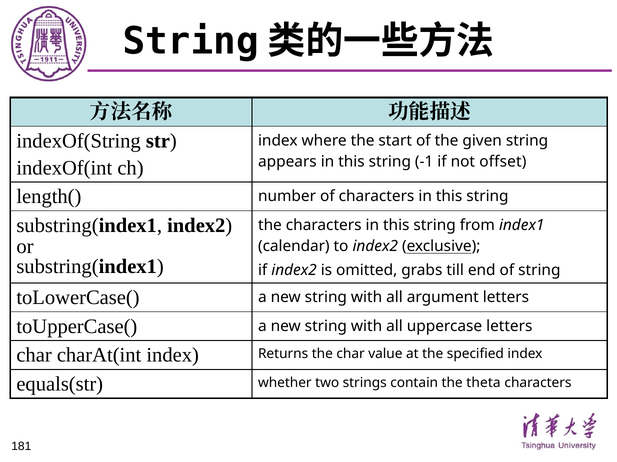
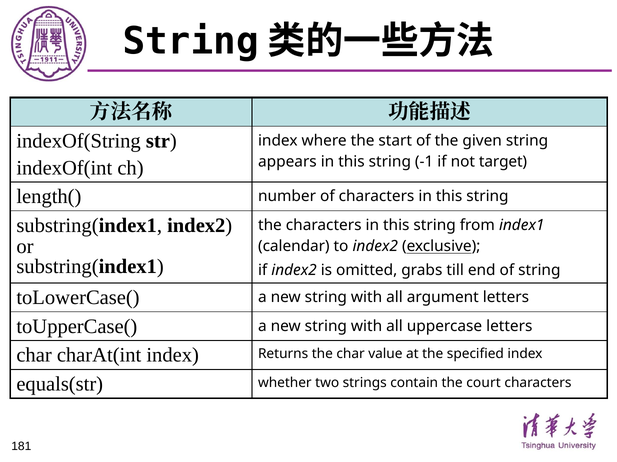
offset: offset -> target (503, 162)
theta: theta -> court (484, 383)
